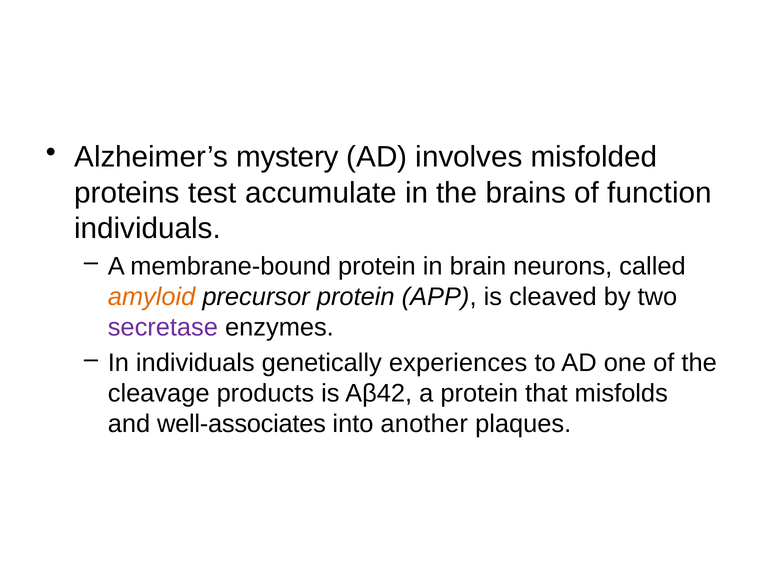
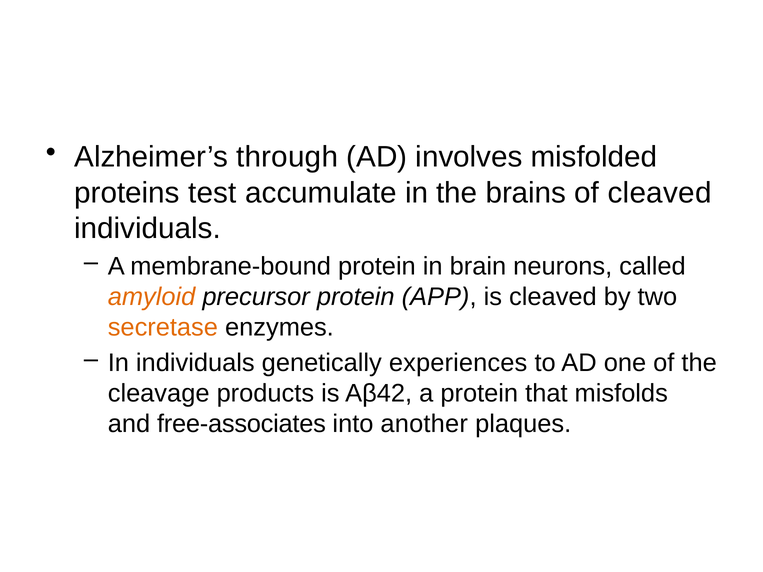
mystery: mystery -> through (287, 157)
of function: function -> cleaved (660, 193)
secretase colour: purple -> orange (163, 327)
well-associates: well-associates -> free-associates (241, 424)
